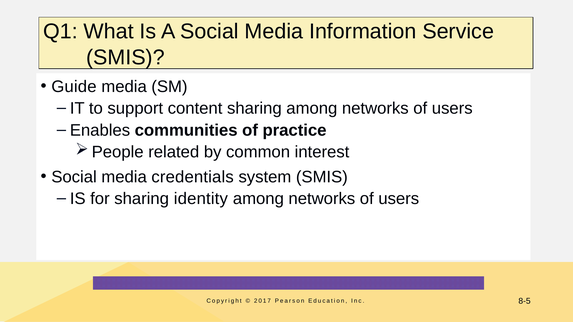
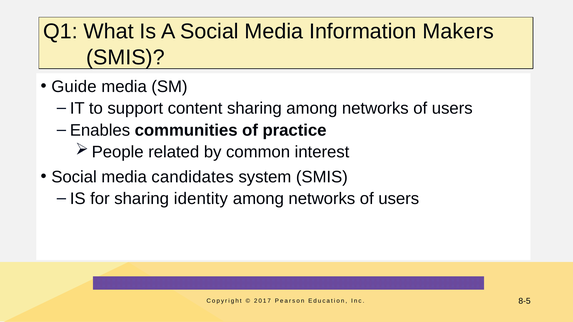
Service: Service -> Makers (458, 32)
credentials: credentials -> candidates (193, 177)
